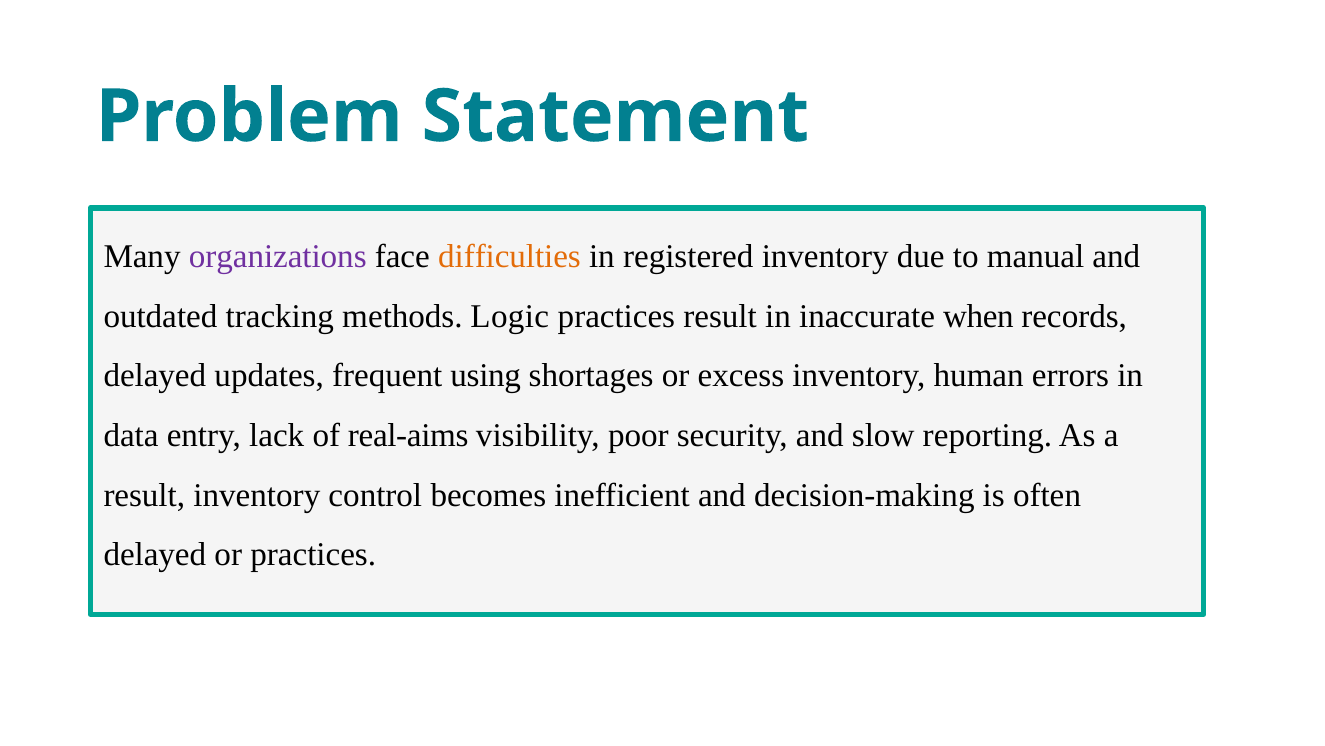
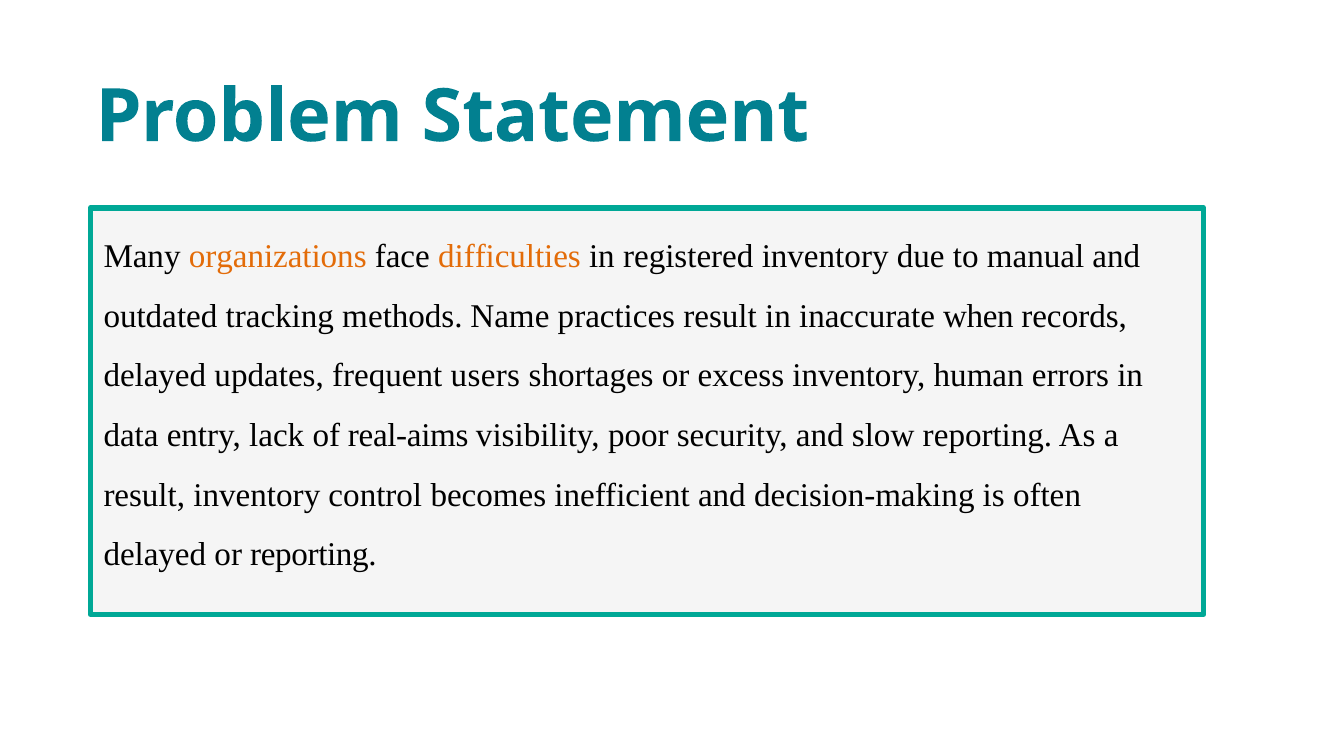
organizations colour: purple -> orange (278, 256)
Logic: Logic -> Name (510, 316)
using: using -> users (485, 375)
or practices: practices -> reporting (313, 554)
